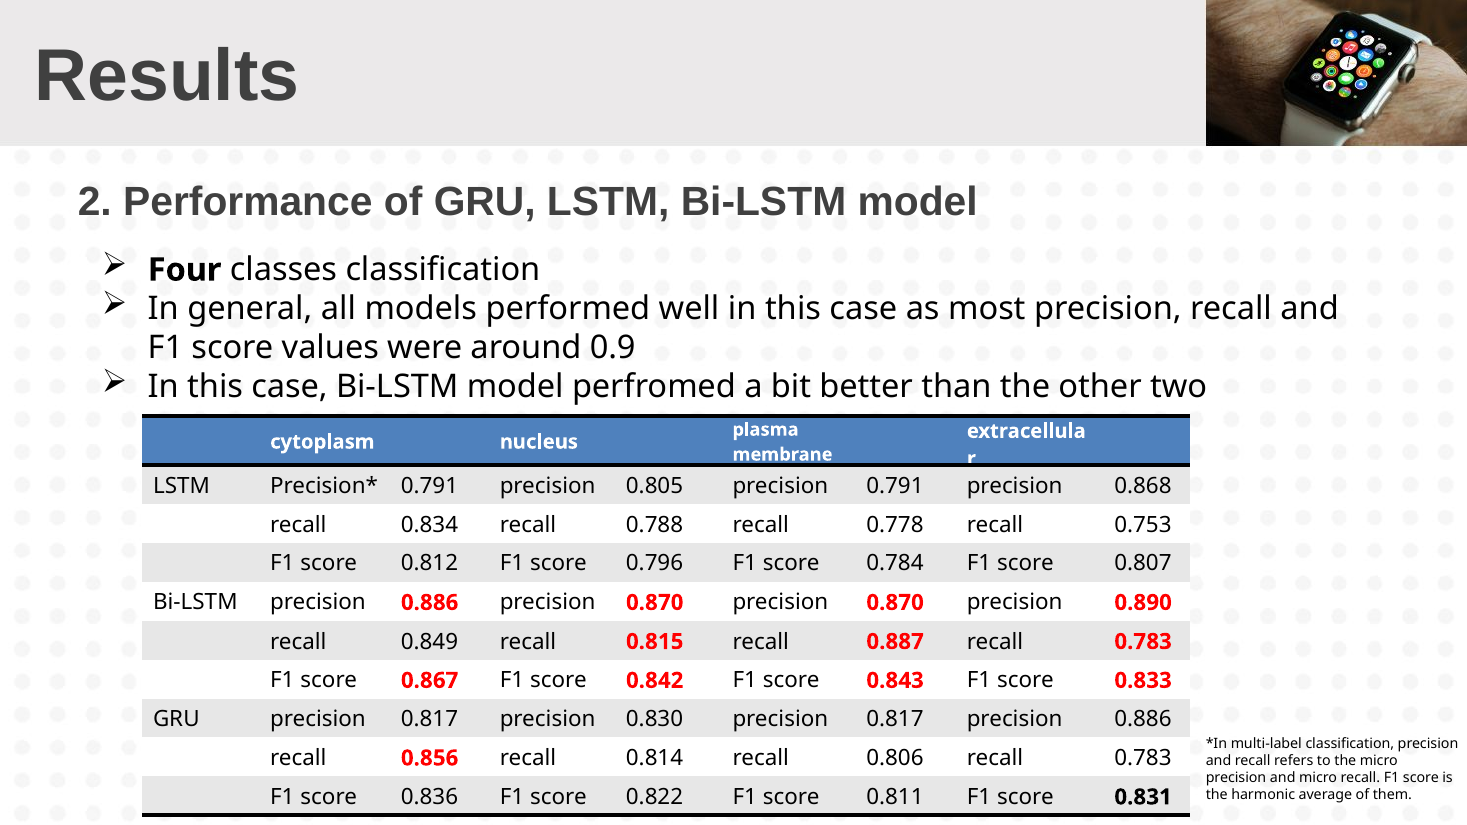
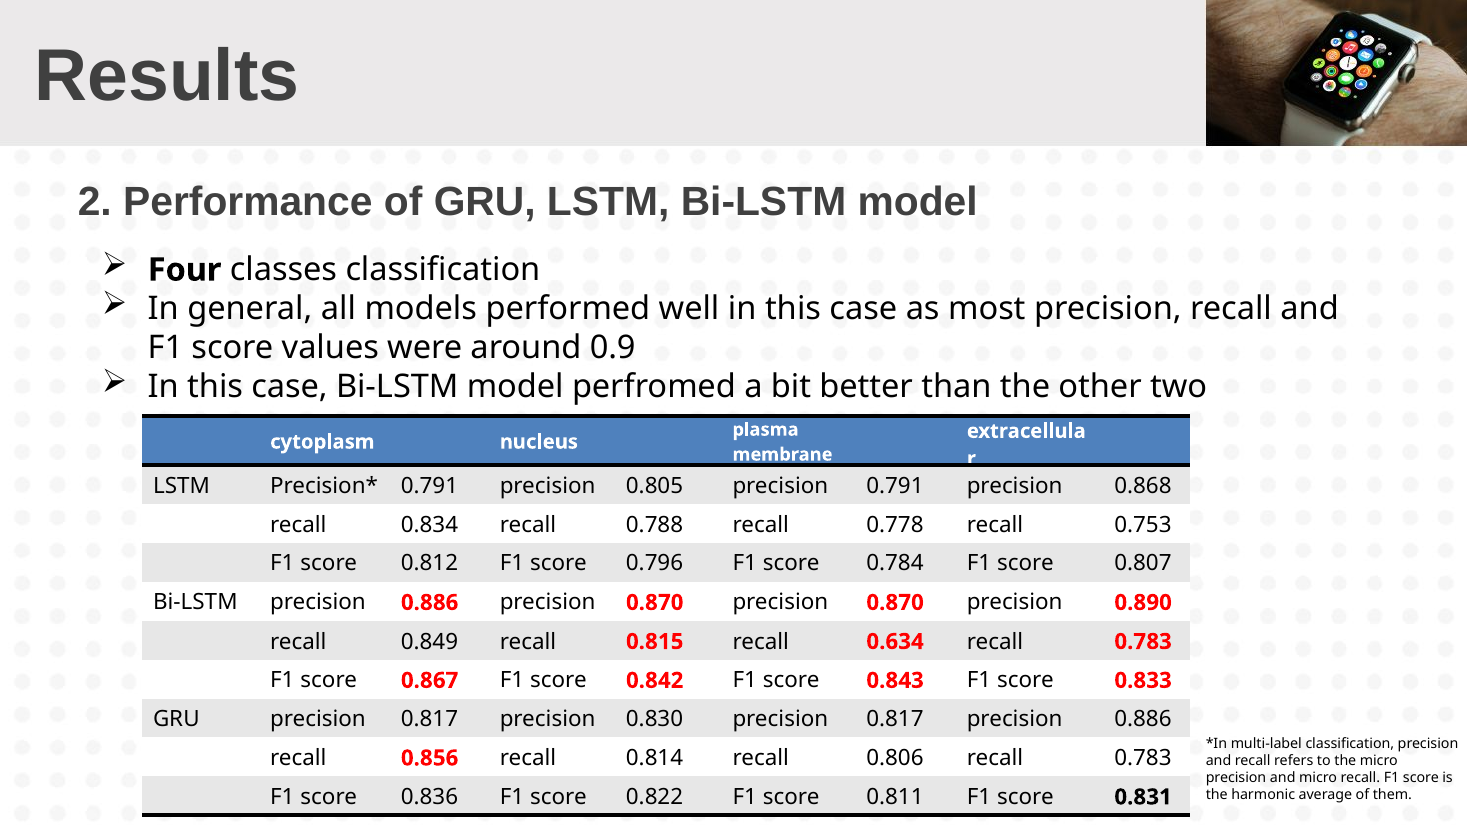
0.887: 0.887 -> 0.634 (895, 642)
